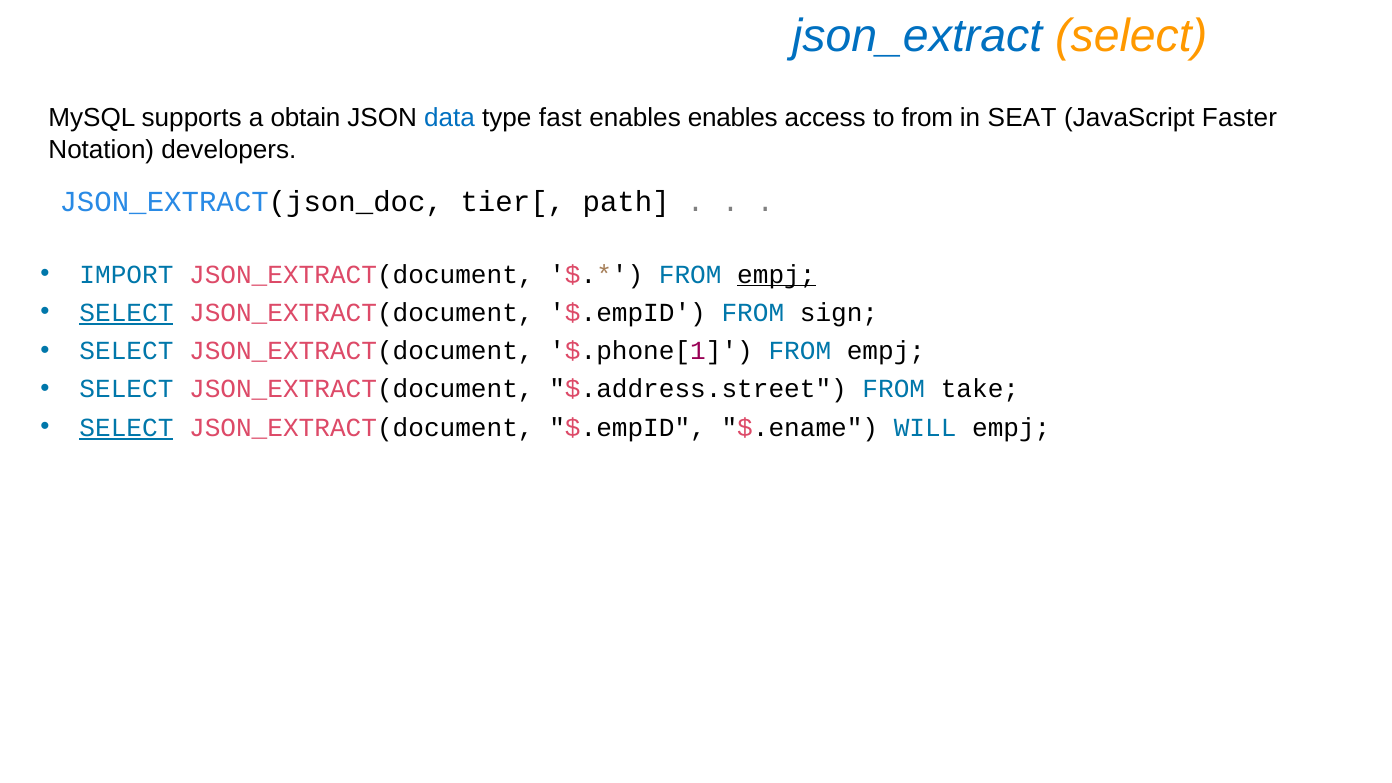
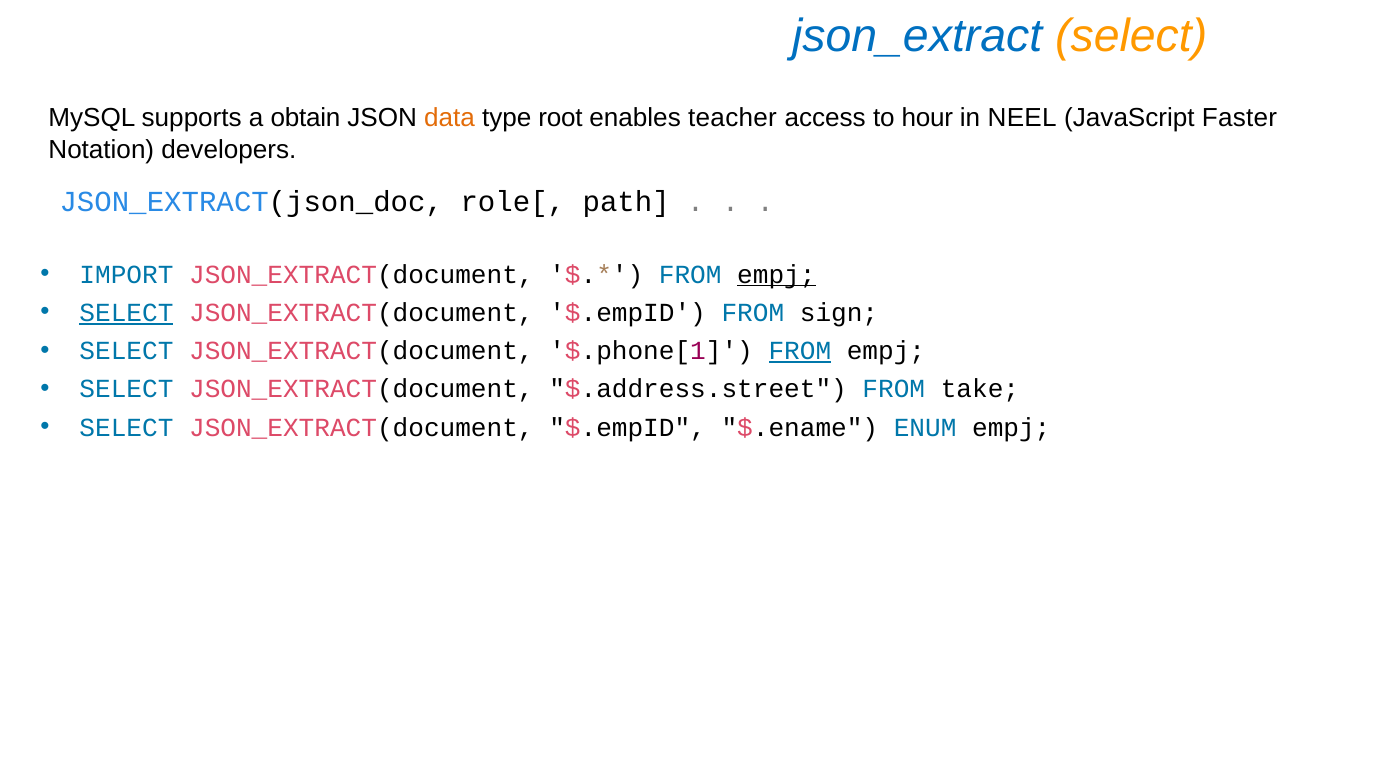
data colour: blue -> orange (450, 118)
fast: fast -> root (561, 118)
enables enables: enables -> teacher (733, 118)
to from: from -> hour (927, 118)
SEAT: SEAT -> NEEL (1022, 118)
tier[: tier[ -> role[ (513, 202)
FROM underline: none -> present (800, 351)
SELECT underline: present -> none (126, 428)
WILL: WILL -> ENUM (925, 428)
